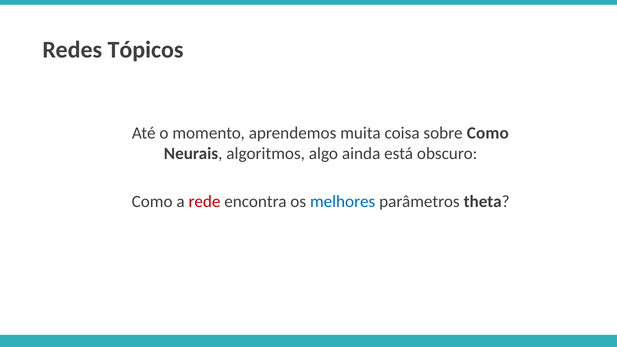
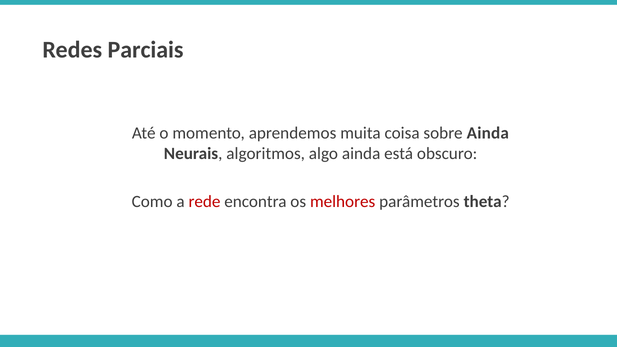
Tópicos: Tópicos -> Parciais (146, 50)
sobre Como: Como -> Ainda (488, 133)
melhores colour: blue -> red (343, 202)
